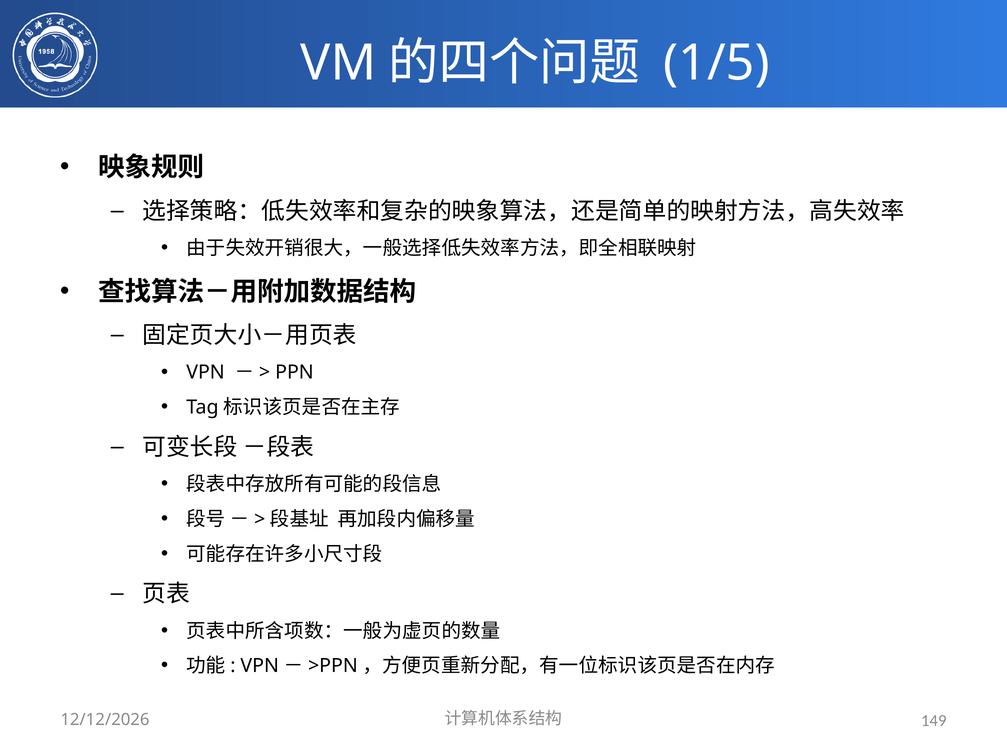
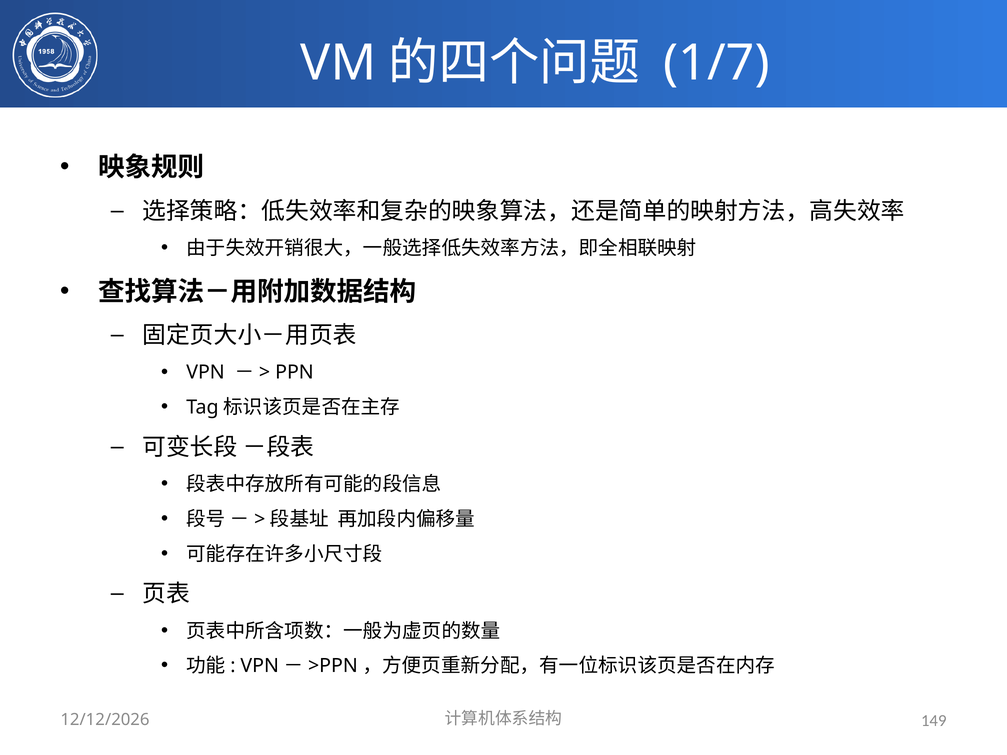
1/5: 1/5 -> 1/7 (717, 63)
